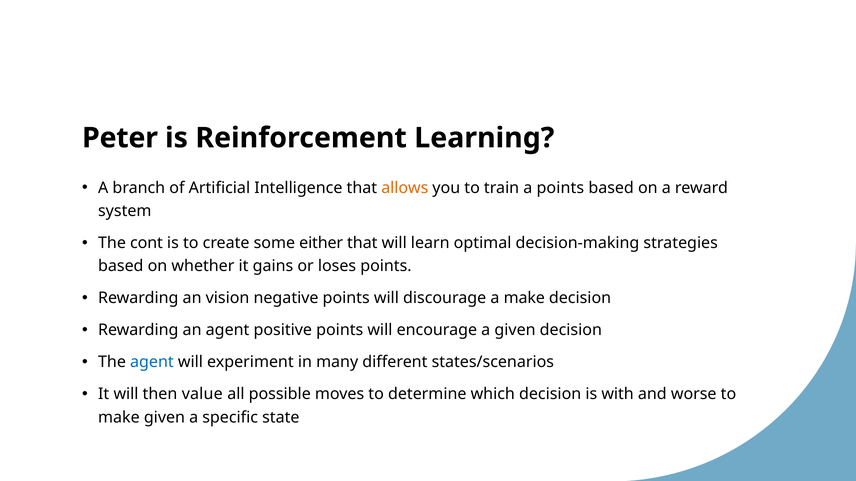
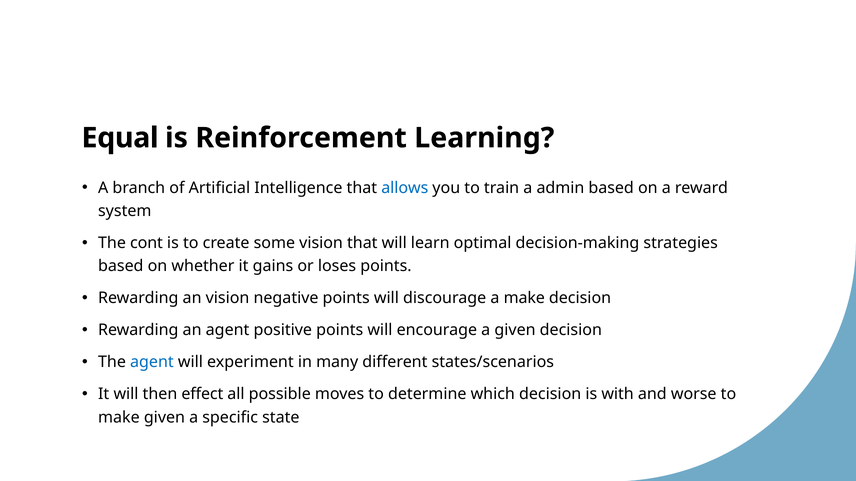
Peter: Peter -> Equal (120, 138)
allows colour: orange -> blue (405, 188)
a points: points -> admin (560, 188)
some either: either -> vision (321, 243)
value: value -> effect (202, 395)
